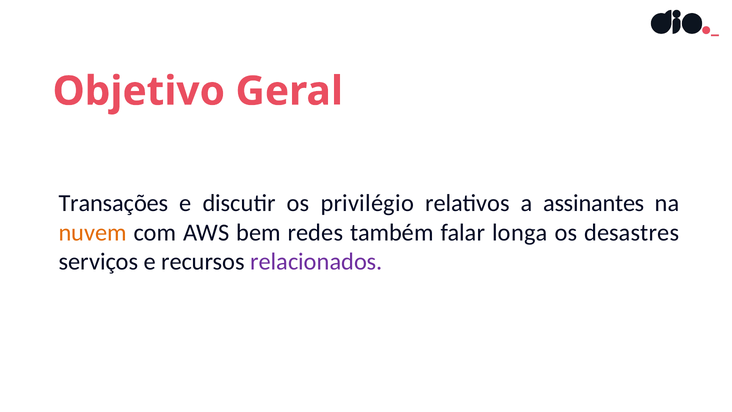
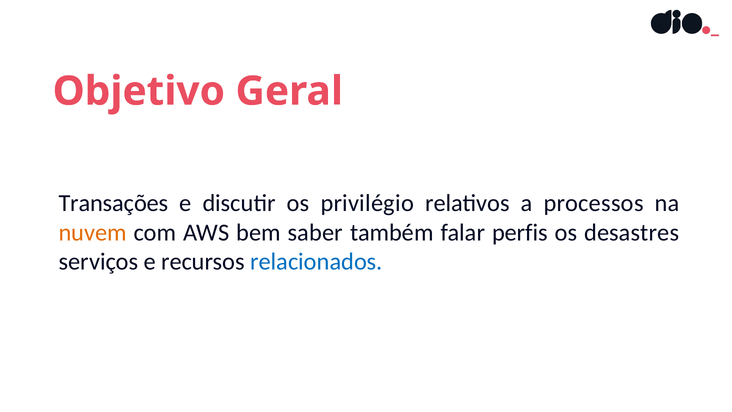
assinantes: assinantes -> processos (594, 203)
redes: redes -> saber (315, 232)
longa: longa -> perfis (520, 232)
relacionados colour: purple -> blue (316, 262)
